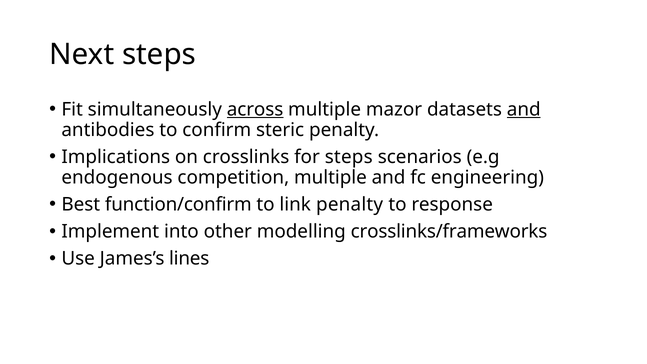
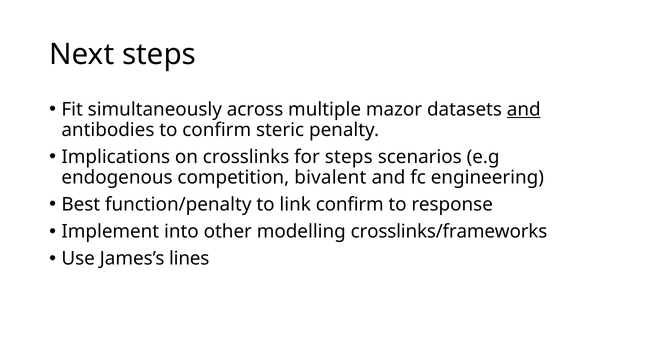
across underline: present -> none (255, 109)
competition multiple: multiple -> bivalent (330, 177)
function/confirm: function/confirm -> function/penalty (178, 204)
link penalty: penalty -> confirm (350, 204)
